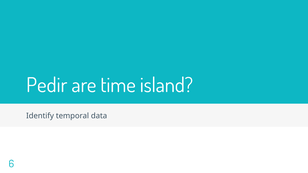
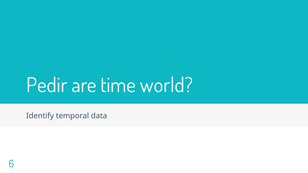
island: island -> world (166, 85)
